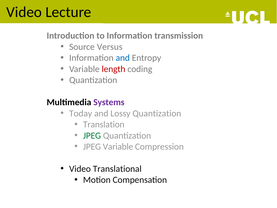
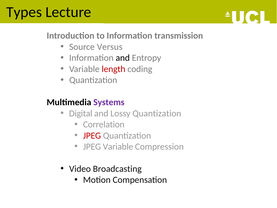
Video: Video -> Types (24, 12)
and colour: blue -> black (123, 58)
Today: Today -> Digital (81, 113)
Translation: Translation -> Correlation (104, 124)
JPEG colour: green -> red (92, 135)
Translational: Translational -> Broadcasting (117, 169)
